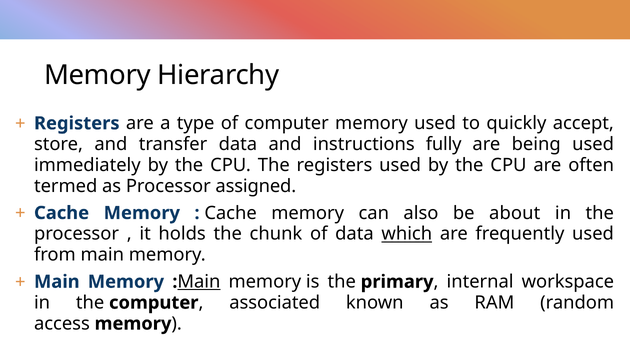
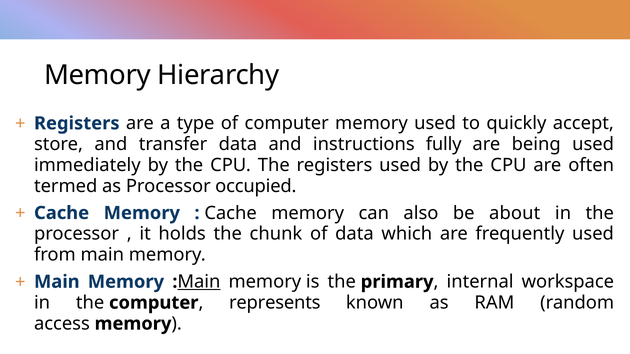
assigned: assigned -> occupied (256, 186)
which underline: present -> none (407, 234)
associated: associated -> represents (275, 303)
